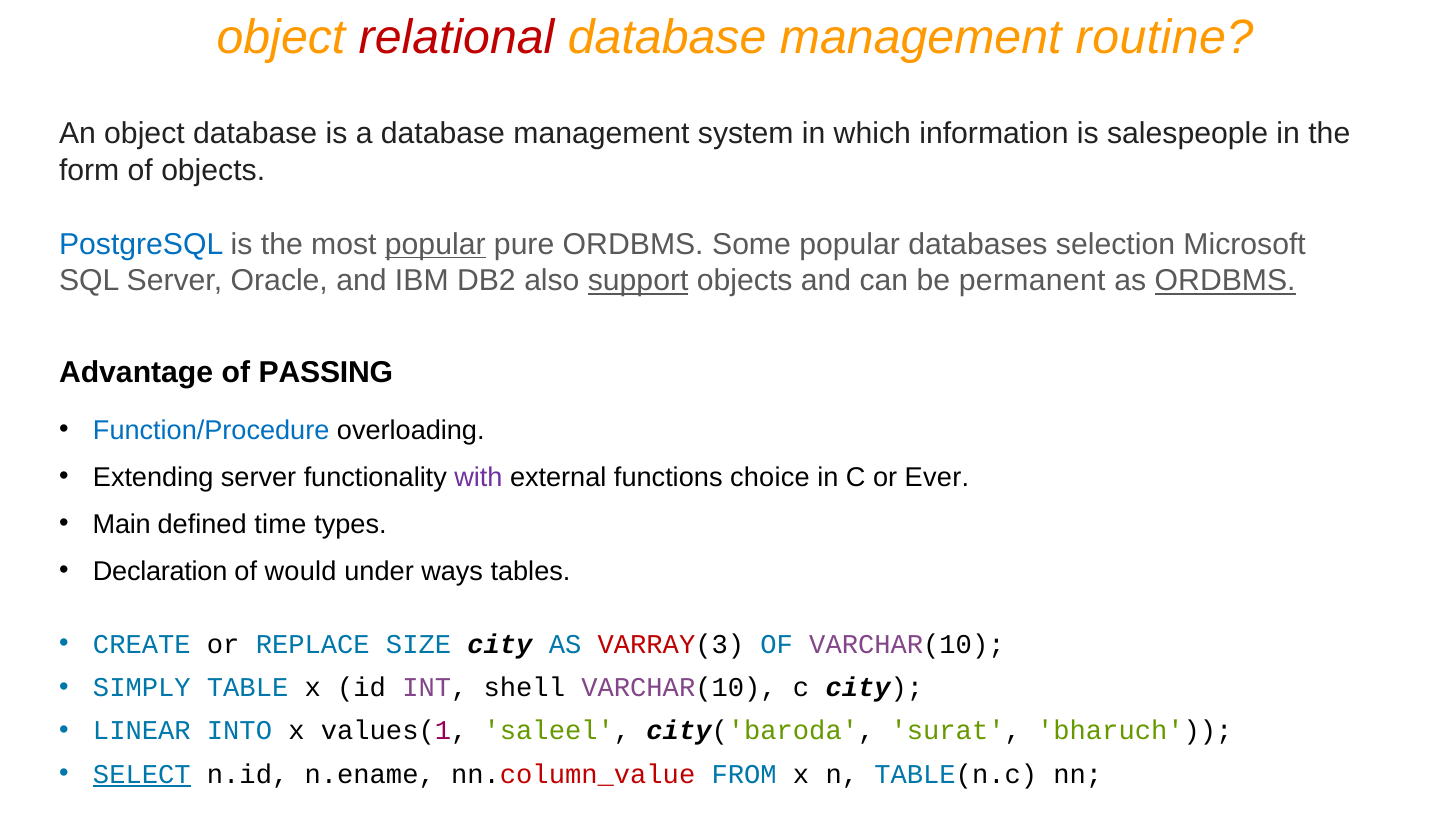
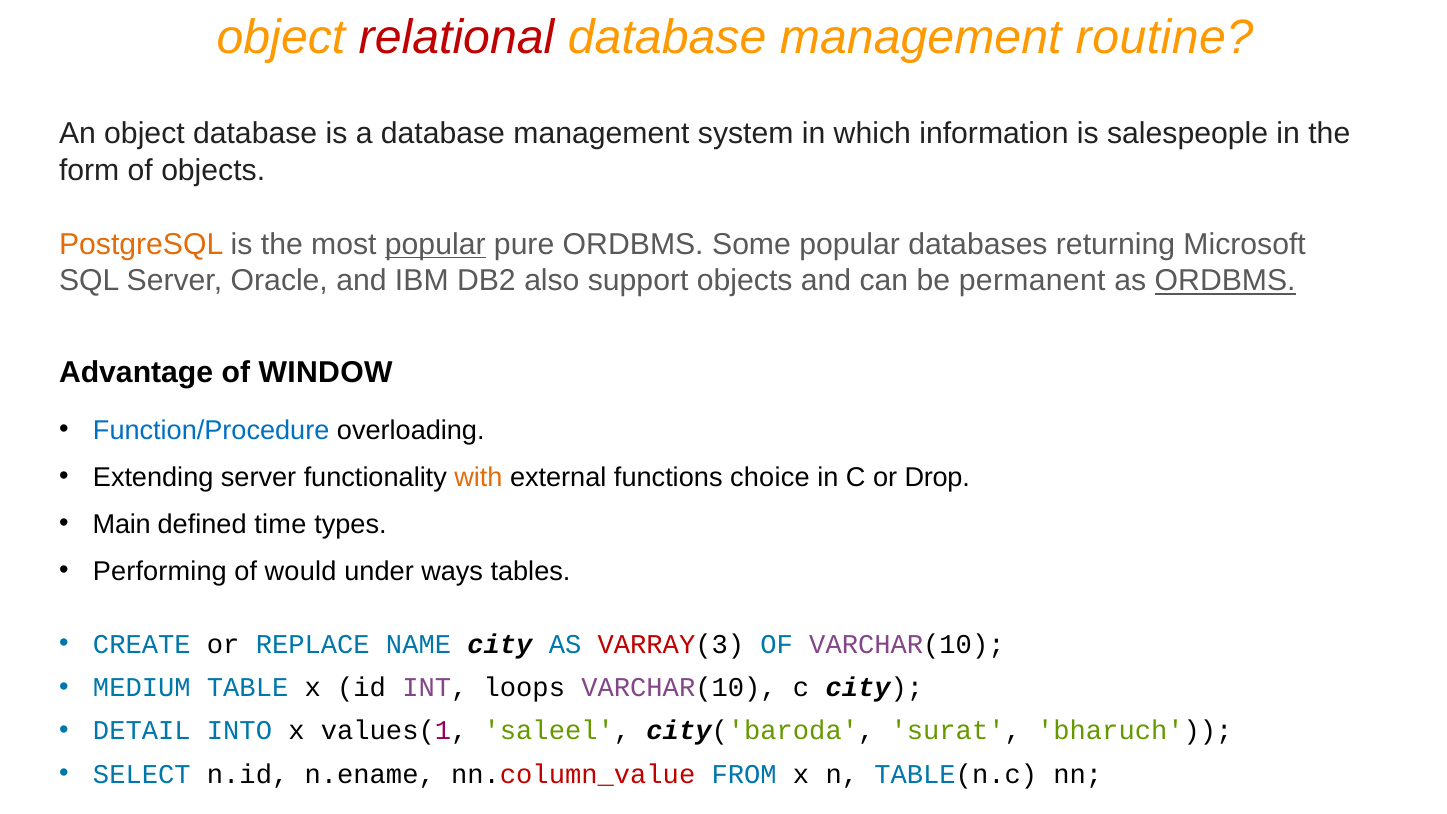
PostgreSQL colour: blue -> orange (141, 244)
selection: selection -> returning (1115, 244)
support underline: present -> none (638, 281)
PASSING: PASSING -> WINDOW (326, 373)
with colour: purple -> orange (478, 477)
Ever: Ever -> Drop (937, 477)
Declaration: Declaration -> Performing (160, 571)
SIZE: SIZE -> NAME (419, 644)
SIMPLY: SIMPLY -> MEDIUM (142, 688)
shell: shell -> loops (524, 688)
LINEAR: LINEAR -> DETAIL (142, 731)
SELECT underline: present -> none (142, 774)
